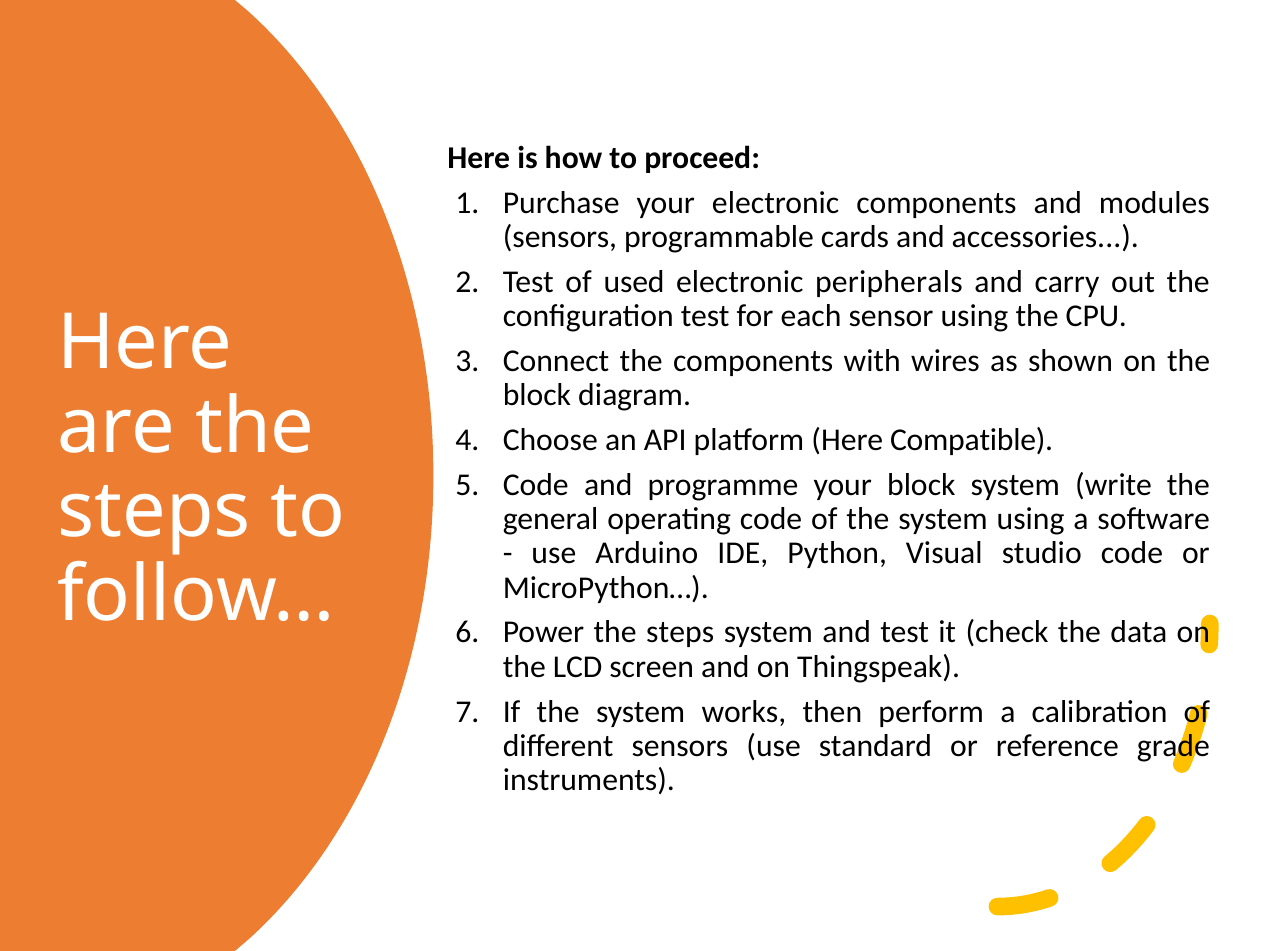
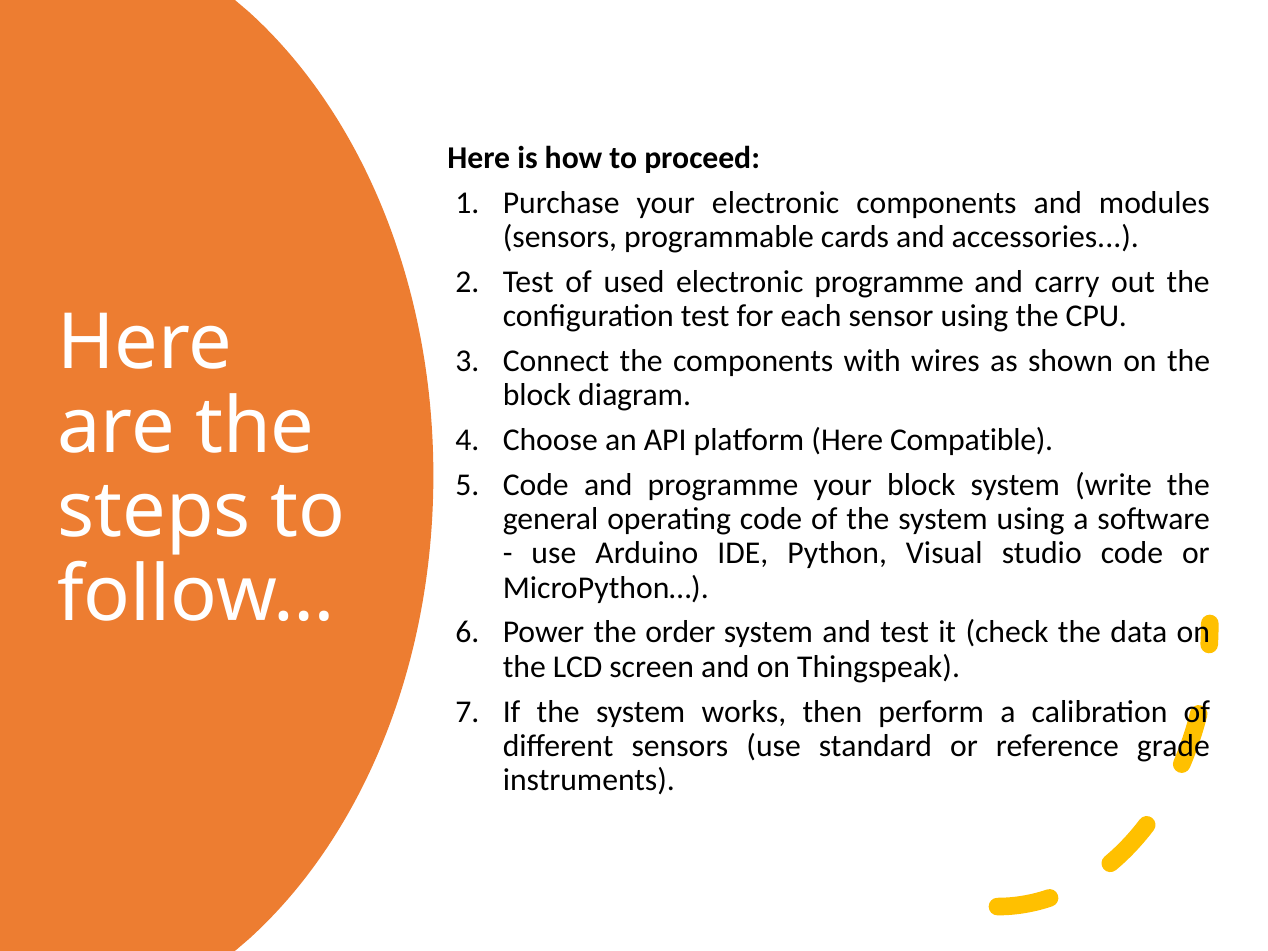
electronic peripherals: peripherals -> programme (889, 282)
Power the steps: steps -> order (680, 633)
